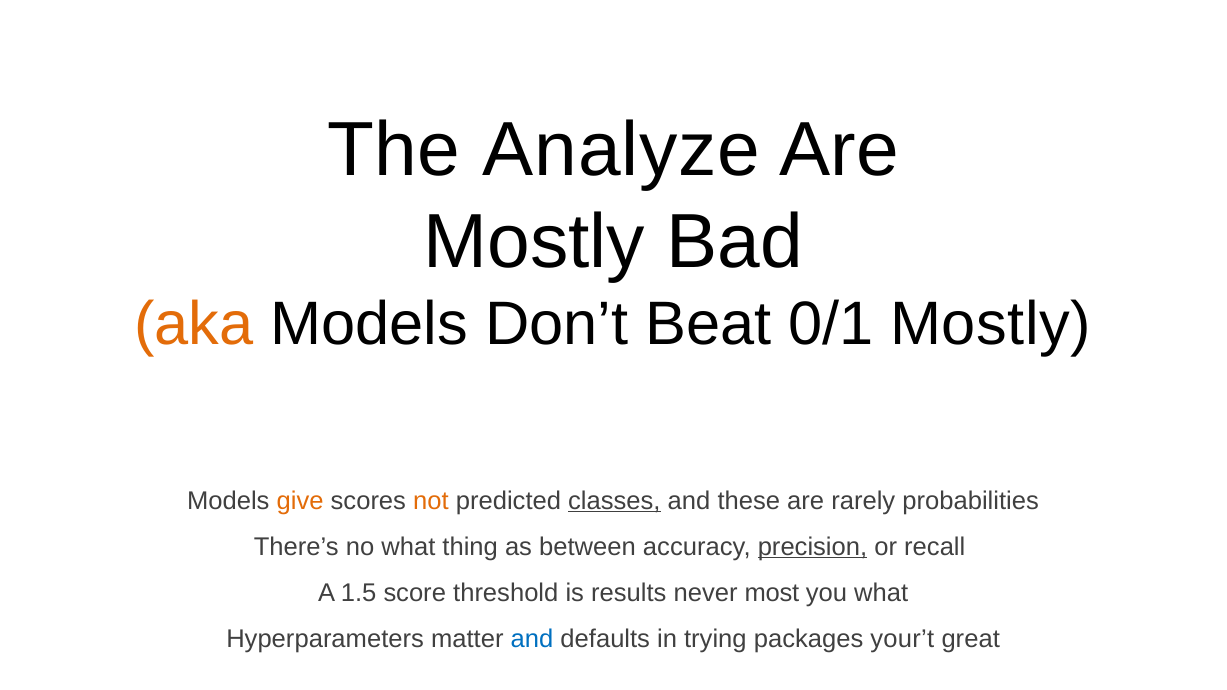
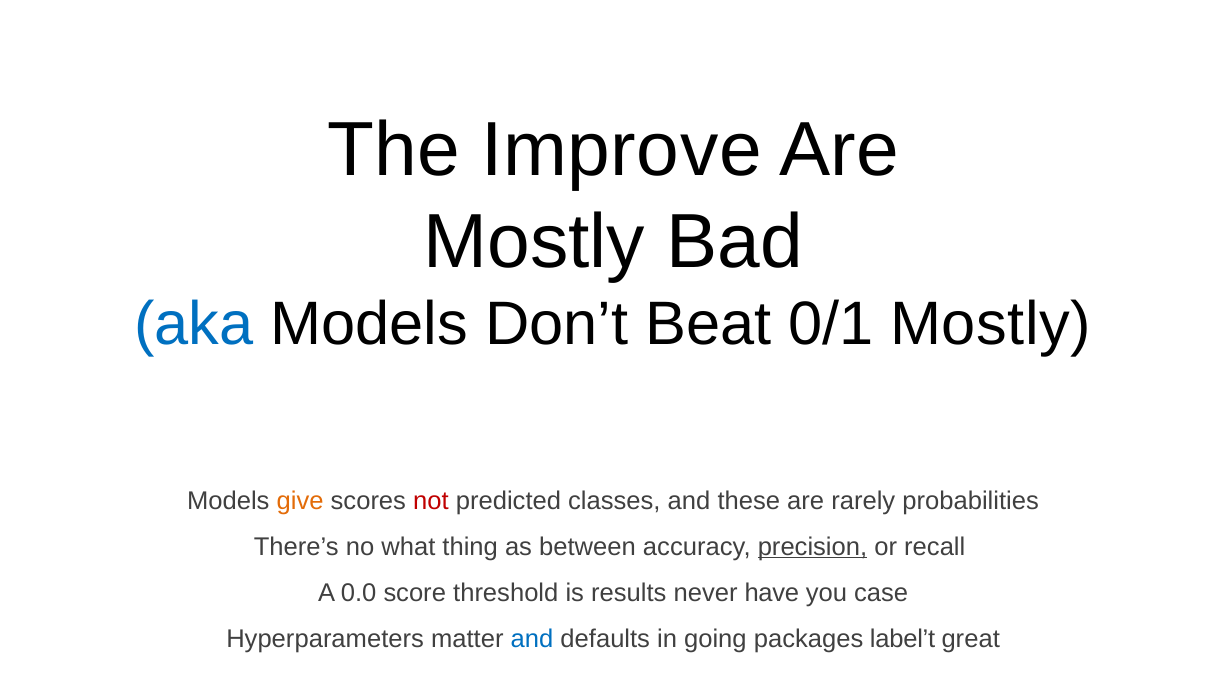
Analyze: Analyze -> Improve (622, 150)
aka colour: orange -> blue (194, 324)
not colour: orange -> red (431, 501)
classes underline: present -> none (614, 501)
1.5: 1.5 -> 0.0 (359, 593)
most: most -> have (772, 593)
you what: what -> case (881, 593)
trying: trying -> going (715, 639)
your’t: your’t -> label’t (903, 639)
